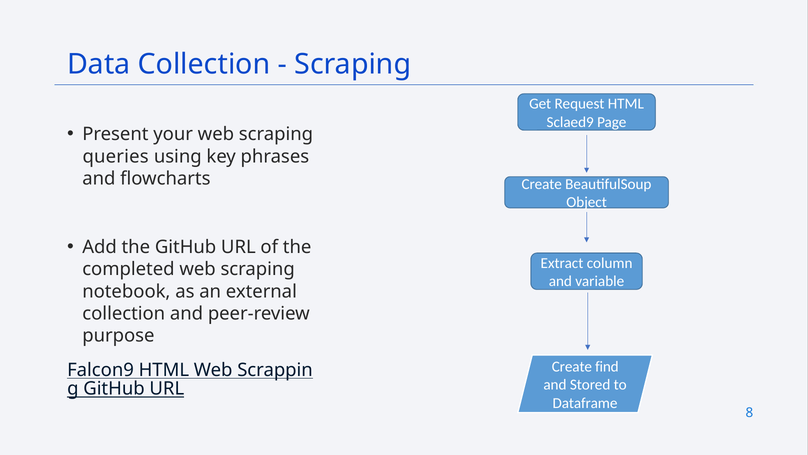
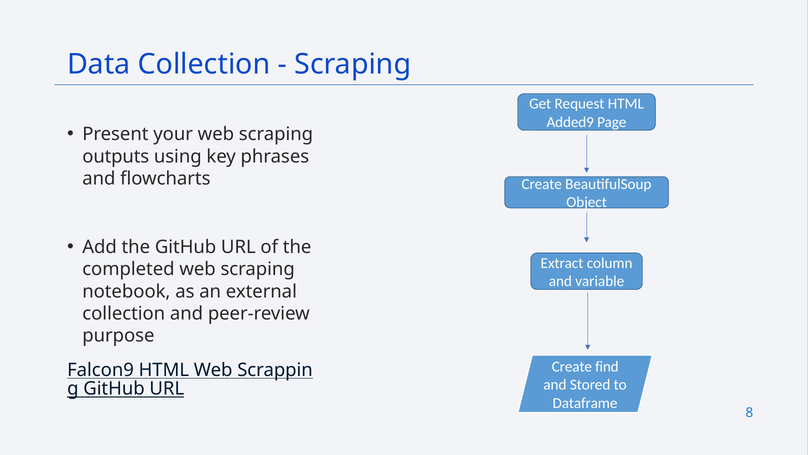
Sclaed9: Sclaed9 -> Added9 (570, 122)
queries: queries -> outputs (116, 156)
